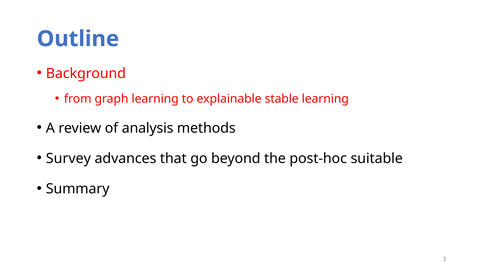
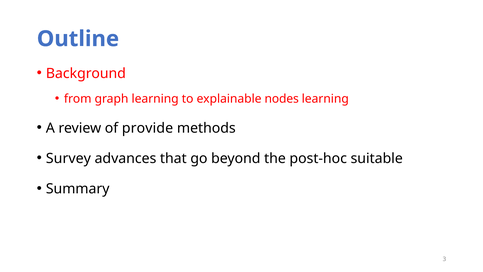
stable: stable -> nodes (282, 99)
analysis: analysis -> provide (147, 128)
